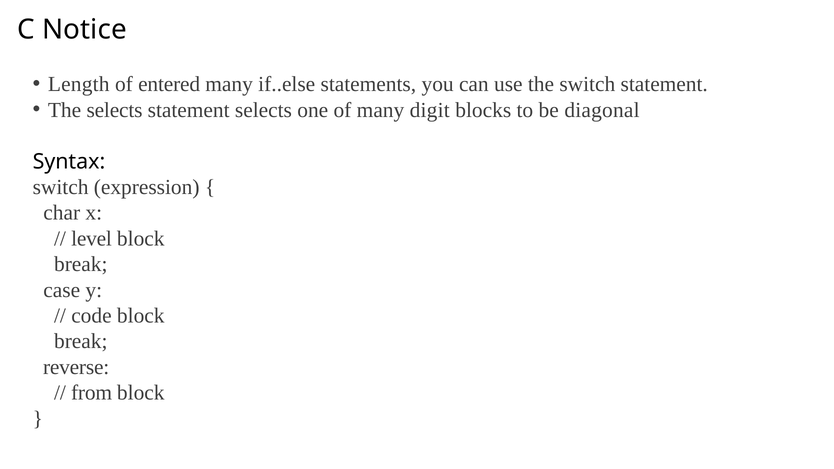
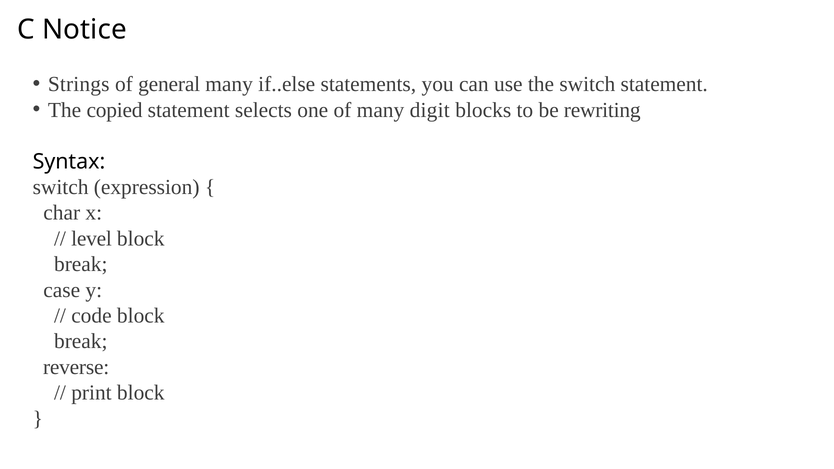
Length: Length -> Strings (79, 84)
entered: entered -> general (169, 84)
The selects: selects -> copied (115, 110)
diagonal: diagonal -> rewriting (602, 110)
from: from -> print (91, 393)
